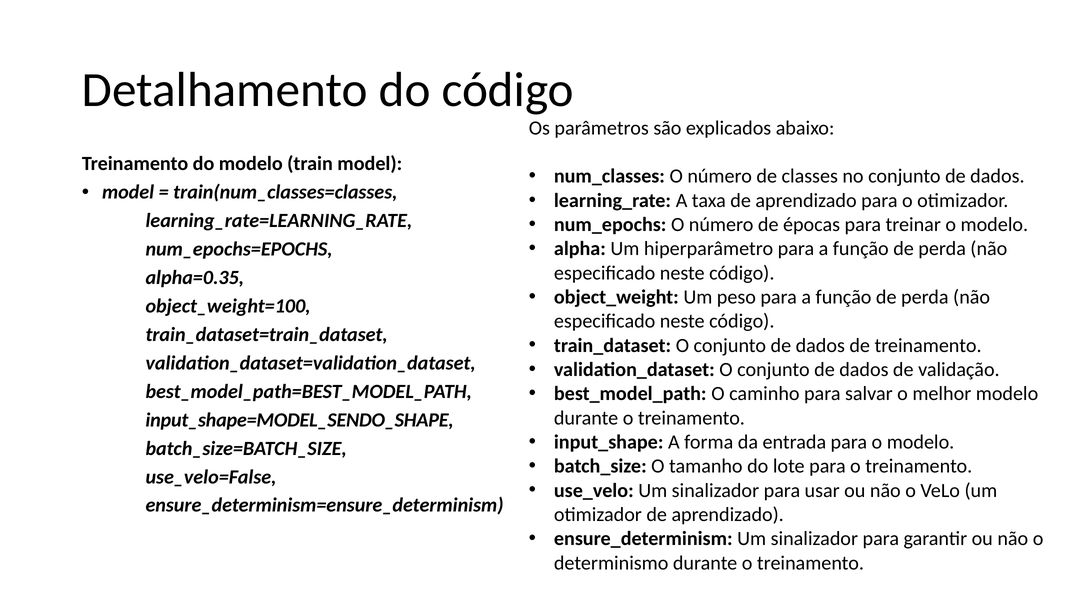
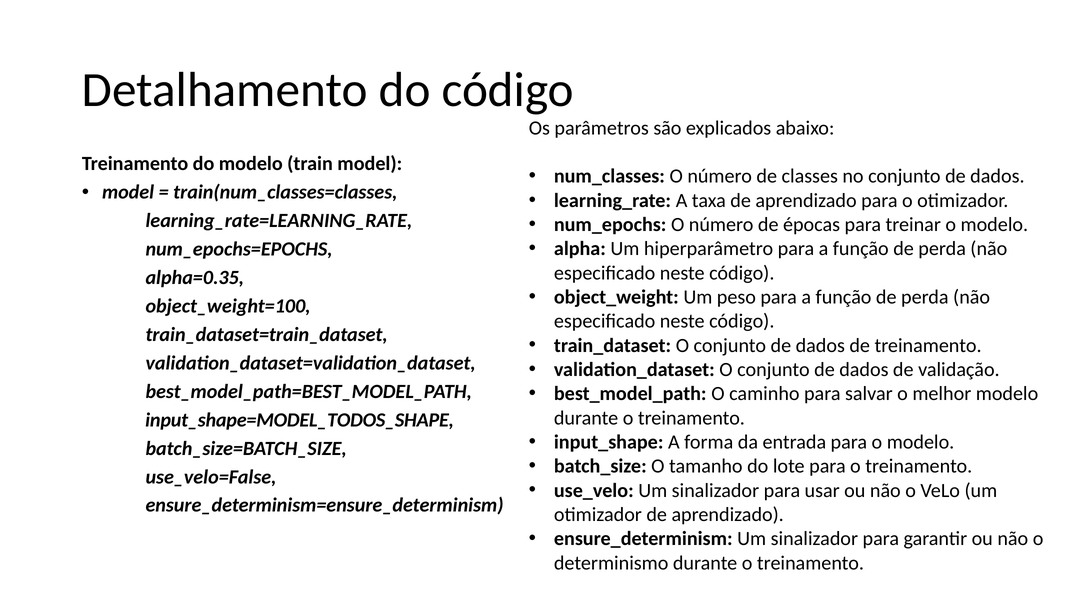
input_shape=MODEL_SENDO_SHAPE: input_shape=MODEL_SENDO_SHAPE -> input_shape=MODEL_TODOS_SHAPE (300, 420)
